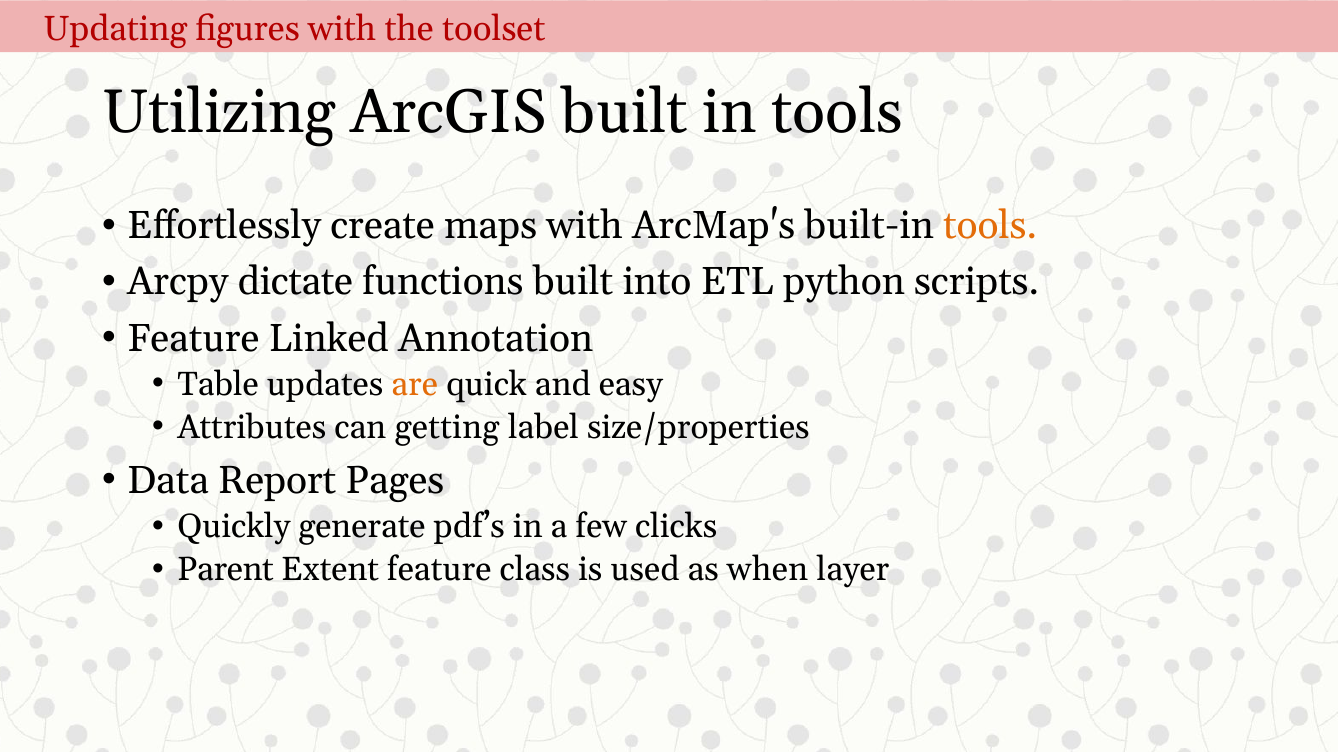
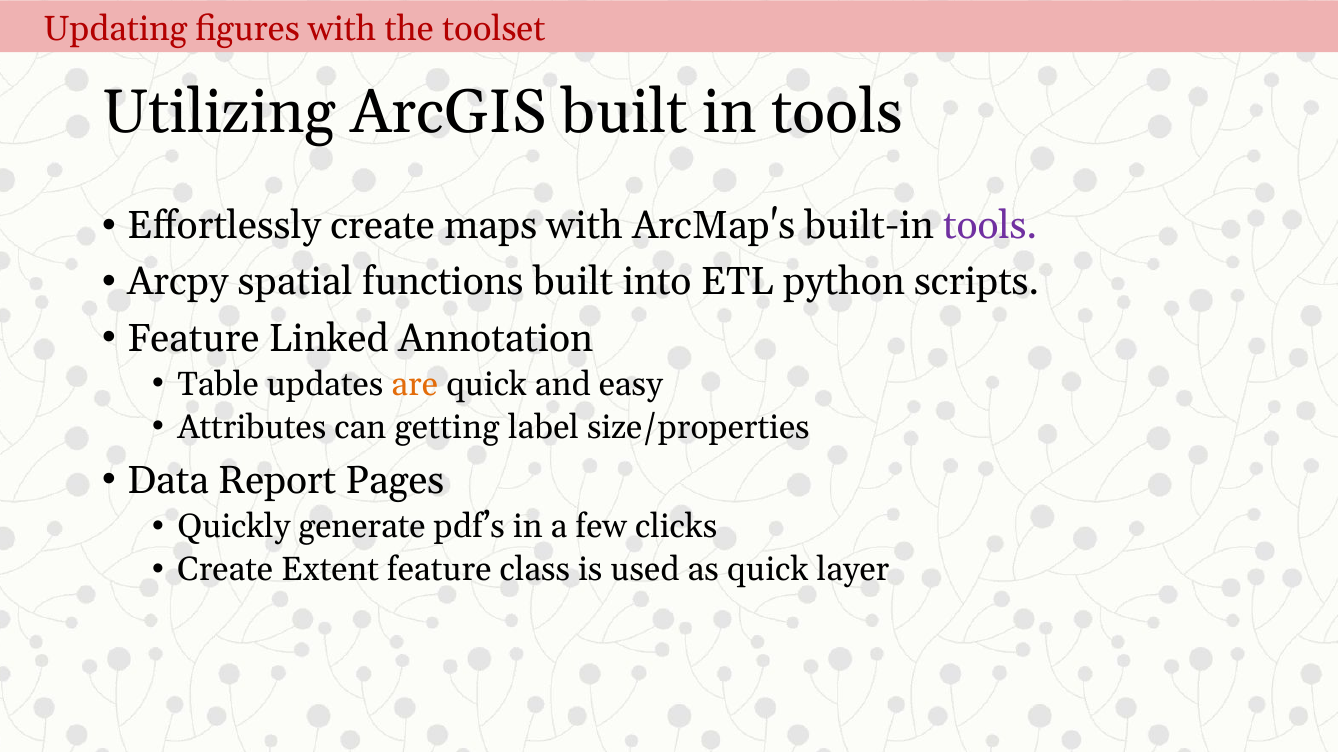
tools colour: orange -> purple (990, 226)
dictate: dictate -> spatial (295, 282)
Parent: Parent -> Create (225, 570)
as when: when -> quick (768, 570)
